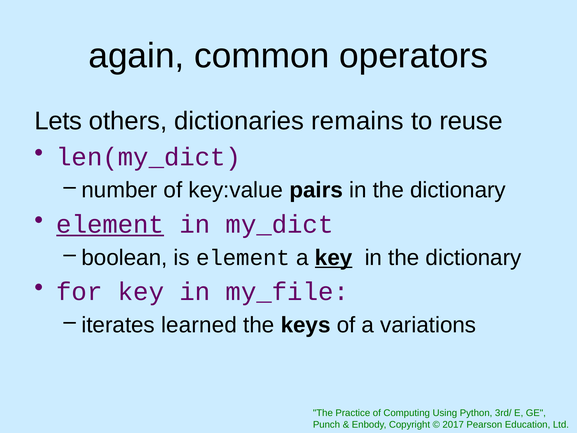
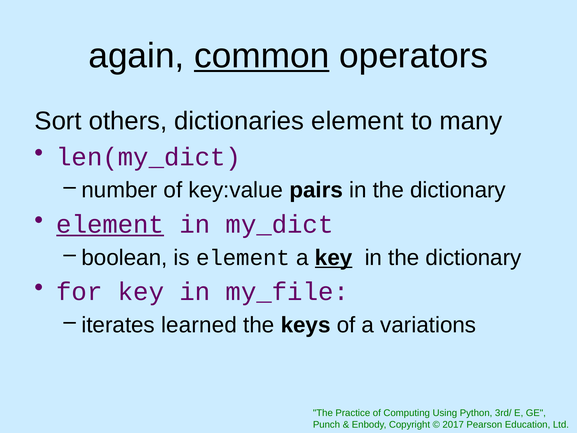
common underline: none -> present (262, 56)
Lets: Lets -> Sort (58, 121)
dictionaries remains: remains -> element (357, 121)
reuse: reuse -> many (471, 121)
